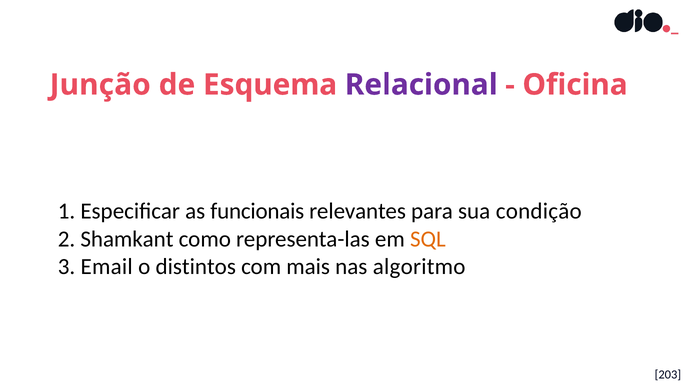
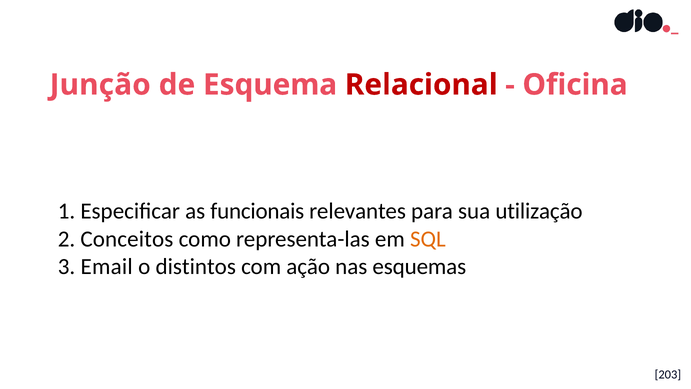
Relacional colour: purple -> red (421, 85)
condição: condição -> utilização (539, 211)
Shamkant: Shamkant -> Conceitos (127, 239)
mais: mais -> ação (308, 266)
algoritmo: algoritmo -> esquemas (419, 266)
